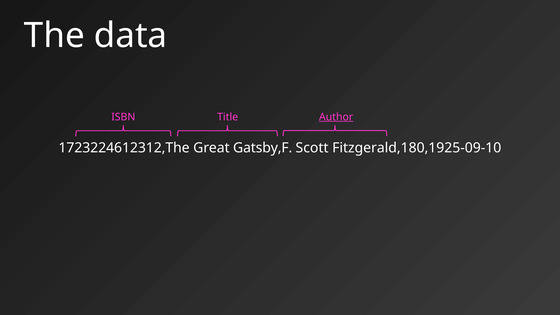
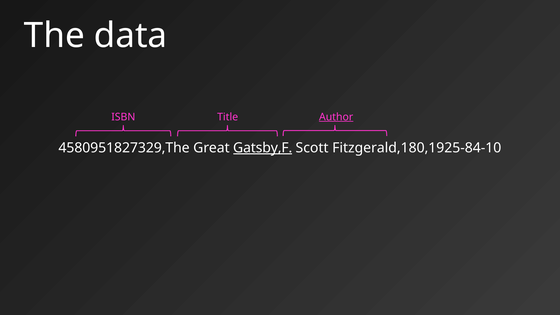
1723224612312,The: 1723224612312,The -> 4580951827329,The (124, 148)
Gatsby,F underline: none -> present (263, 148)
Fitzgerald,180,1925-09-10: Fitzgerald,180,1925-09-10 -> Fitzgerald,180,1925-84-10 (417, 148)
